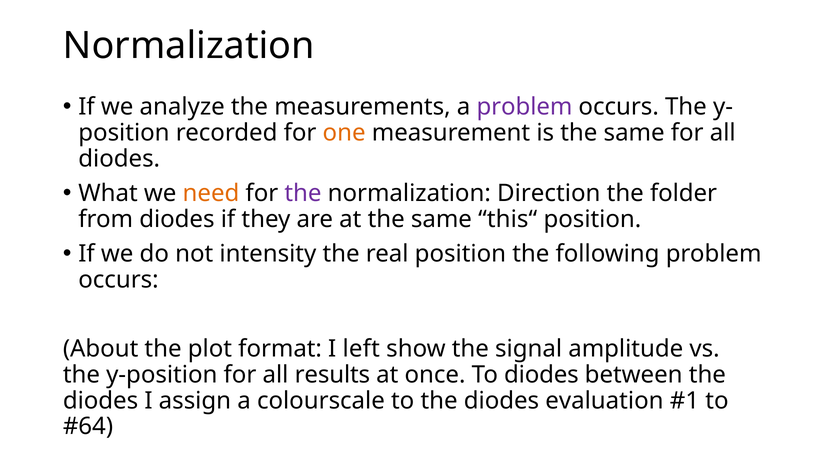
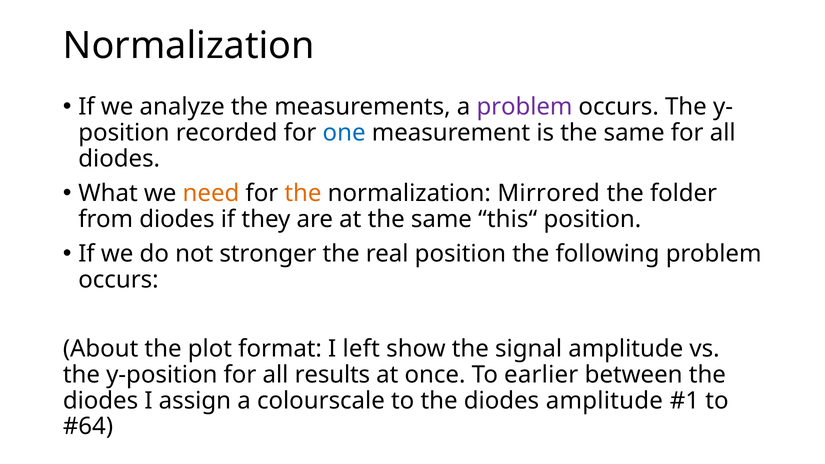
one colour: orange -> blue (344, 133)
the colour: purple -> orange (303, 193)
Direction: Direction -> Mirrored (549, 193)
intensity: intensity -> stronger (268, 254)
To diodes: diodes -> earlier (541, 375)
diodes evaluation: evaluation -> amplitude (604, 401)
